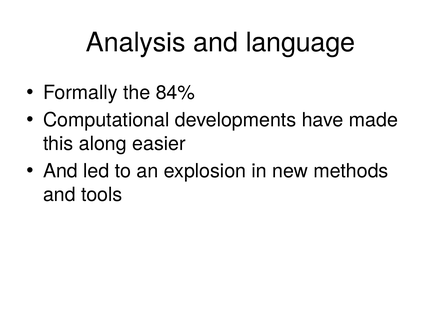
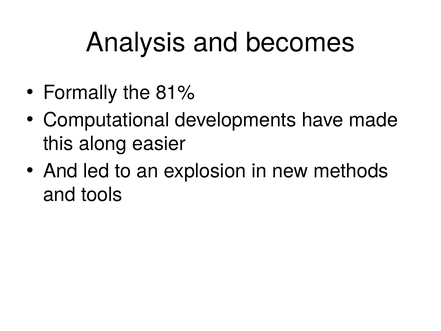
language: language -> becomes (300, 43)
84%: 84% -> 81% (175, 93)
